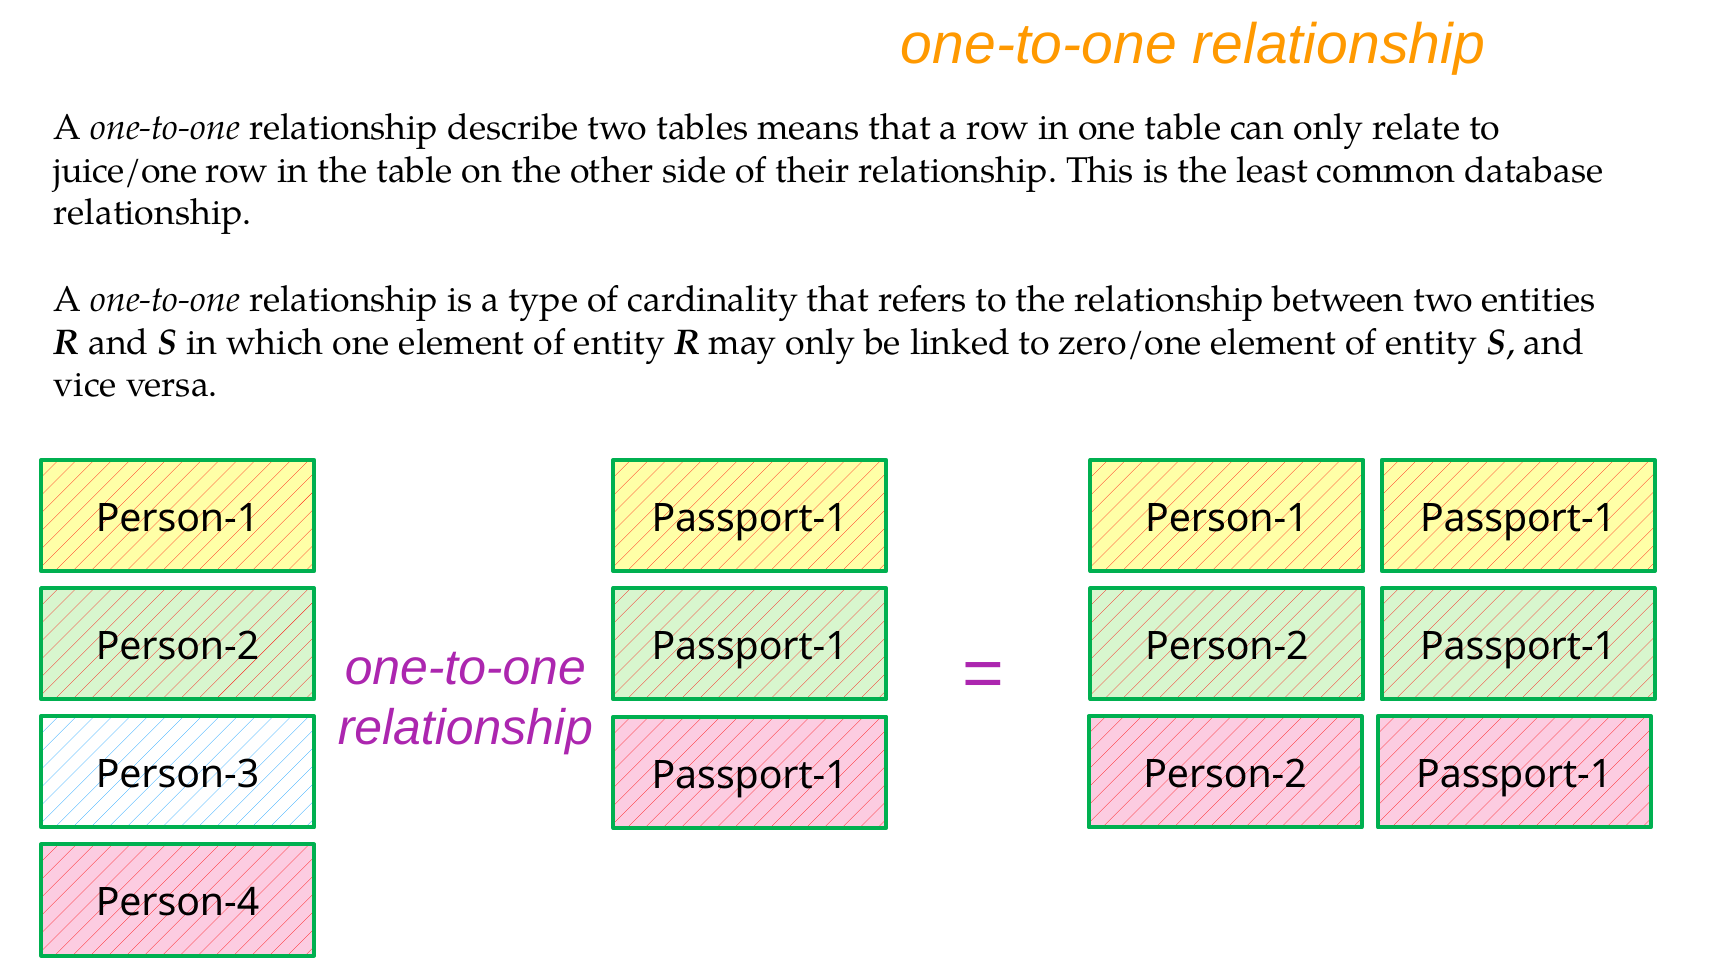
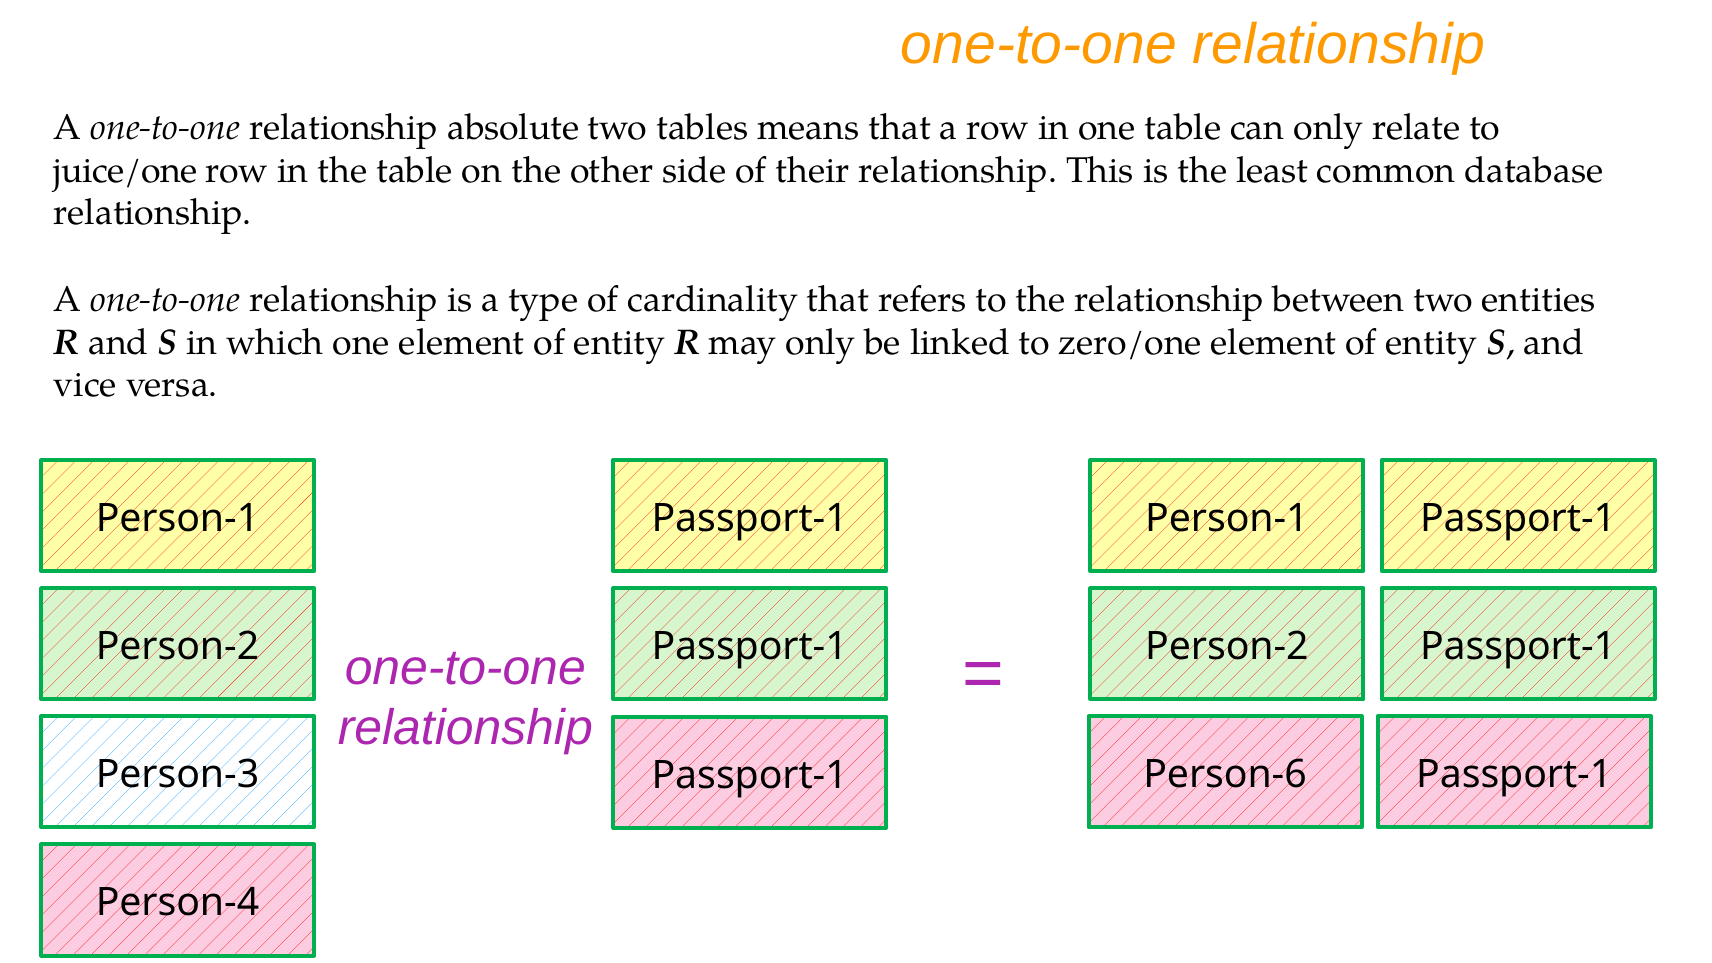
describe: describe -> absolute (513, 127)
Person-3 Passport-1 Person-2: Person-2 -> Person-6 (1225, 775)
